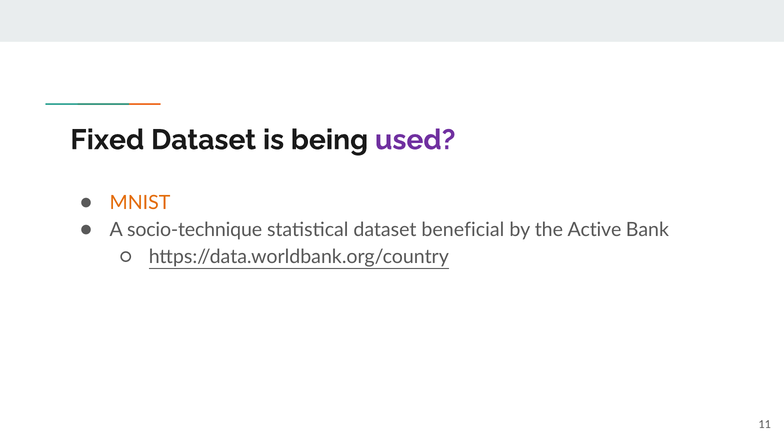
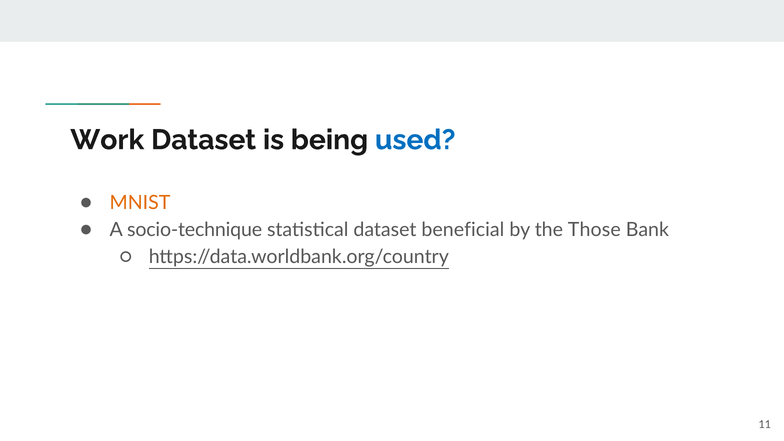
Fixed: Fixed -> Work (107, 140)
used colour: purple -> blue (415, 140)
Active: Active -> Those (594, 230)
